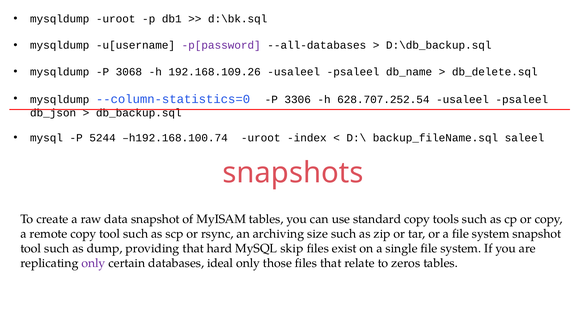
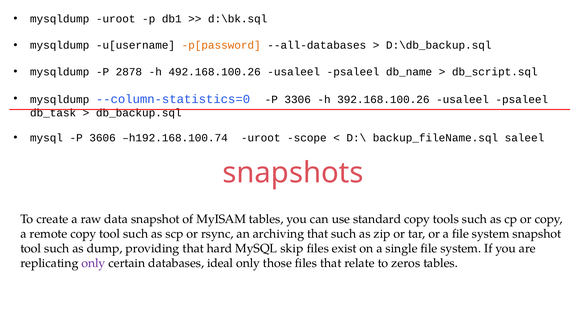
p[password colour: purple -> orange (221, 45)
3068: 3068 -> 2878 (129, 72)
192.168.109.26: 192.168.109.26 -> 492.168.100.26 (215, 72)
db_delete.sql: db_delete.sql -> db_script.sql (495, 72)
628.707.252.54: 628.707.252.54 -> 392.168.100.26 (383, 99)
db_json: db_json -> db_task (53, 113)
5244: 5244 -> 3606 (103, 138)
index: index -> scope (307, 138)
archiving size: size -> that (318, 233)
